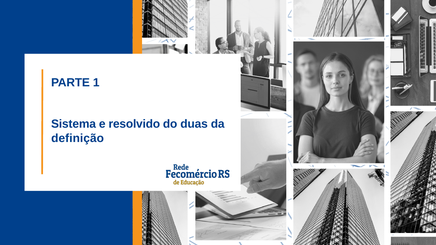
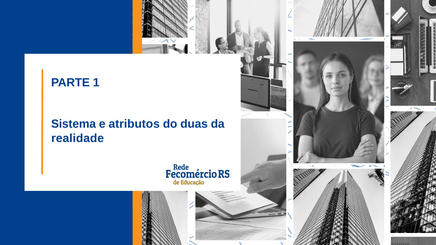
resolvido: resolvido -> atributos (134, 124)
definição: definição -> realidade (78, 138)
